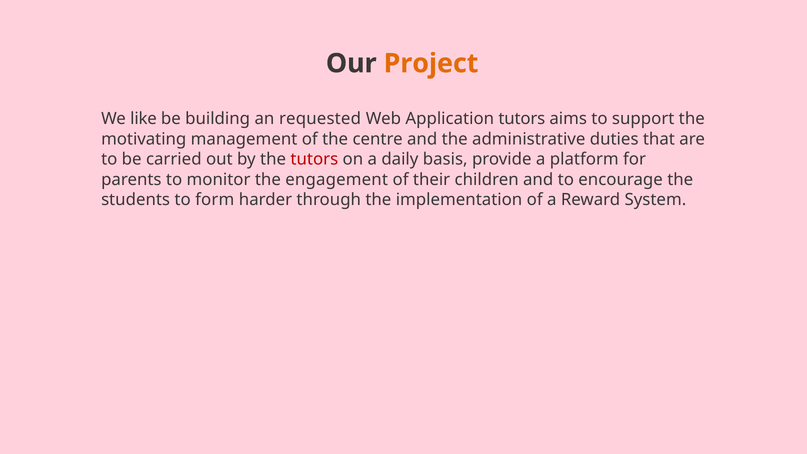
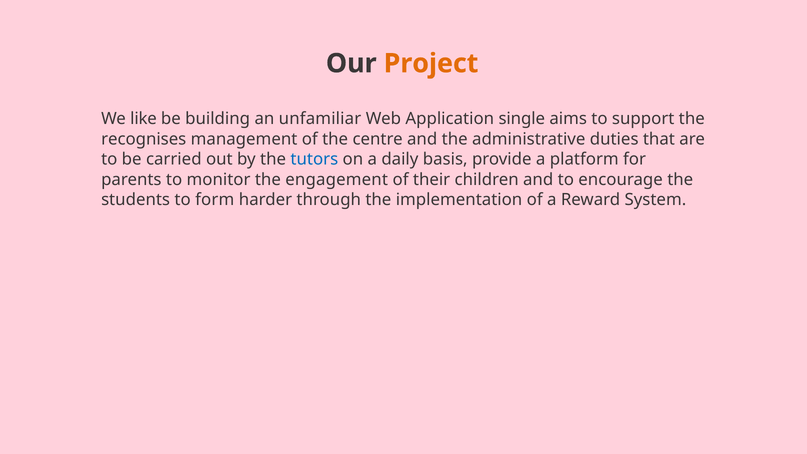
requested: requested -> unfamiliar (320, 119)
Application tutors: tutors -> single (522, 119)
motivating: motivating -> recognises (144, 139)
tutors colour: red -> blue (314, 159)
